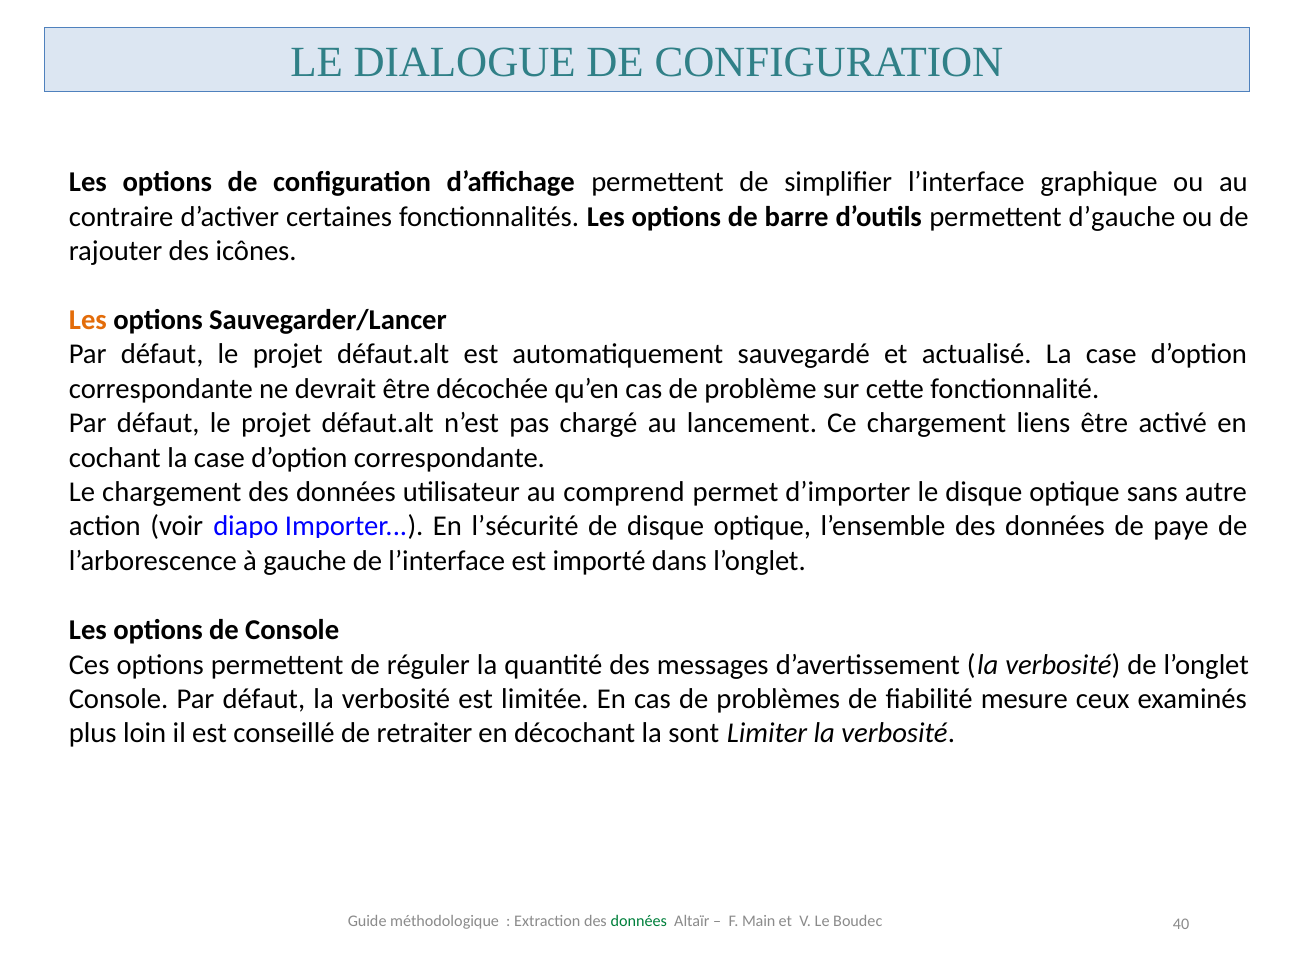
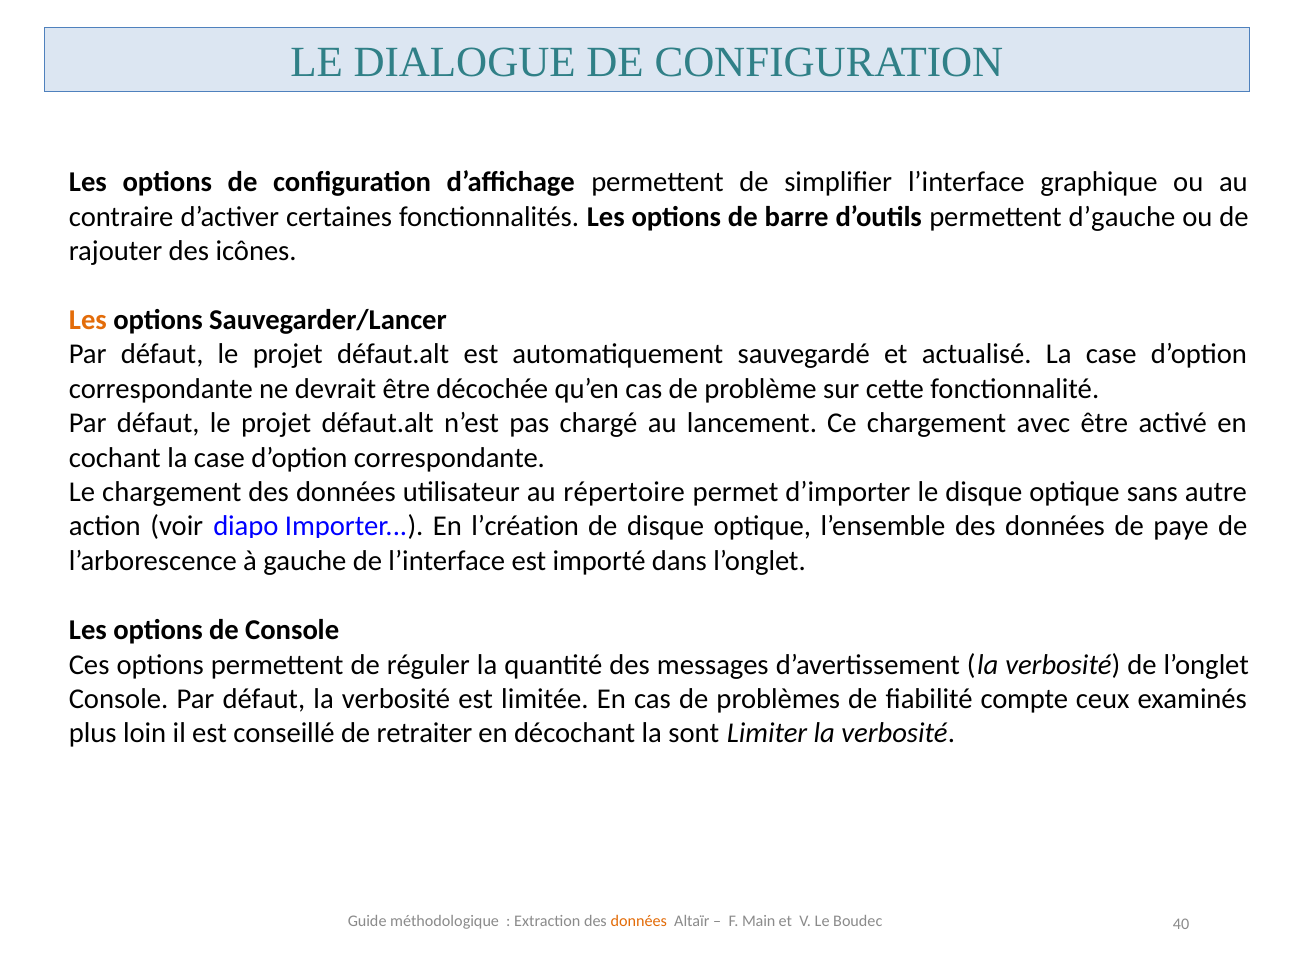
liens: liens -> avec (1043, 423)
comprend: comprend -> répertoire (624, 492)
l’sécurité: l’sécurité -> l’création (525, 527)
mesure: mesure -> compte (1024, 699)
données colour: green -> orange (639, 921)
